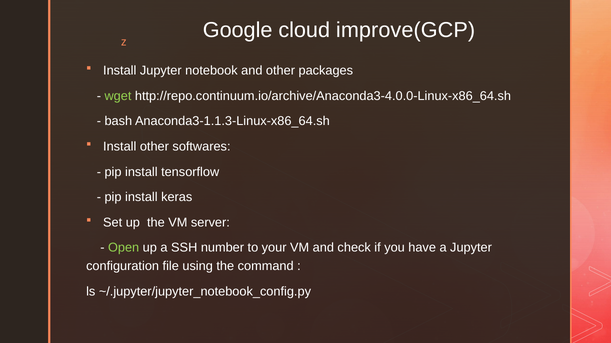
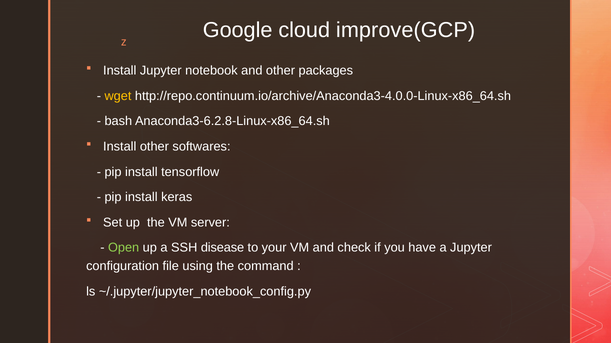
wget colour: light green -> yellow (118, 96)
Anaconda3-1.1.3-Linux-x86_64.sh: Anaconda3-1.1.3-Linux-x86_64.sh -> Anaconda3-6.2.8-Linux-x86_64.sh (232, 121)
number: number -> disease (223, 248)
